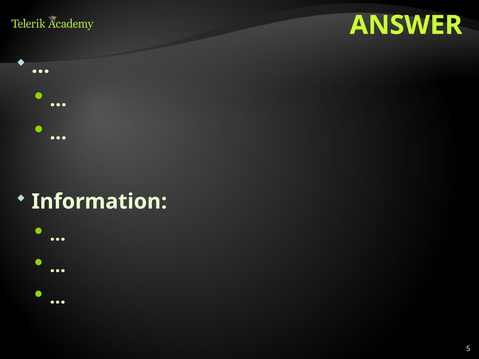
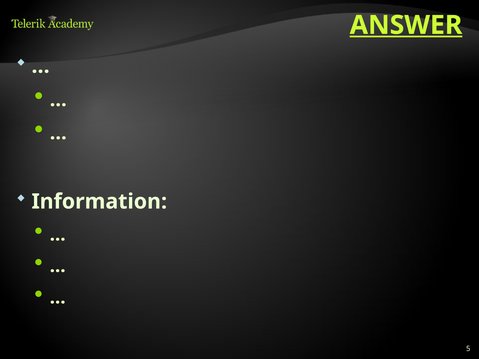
ANSWER underline: none -> present (406, 25)
